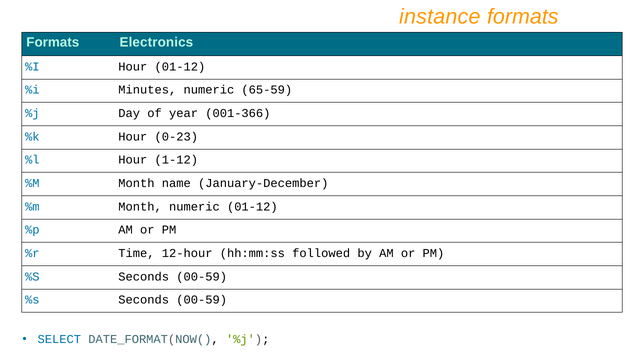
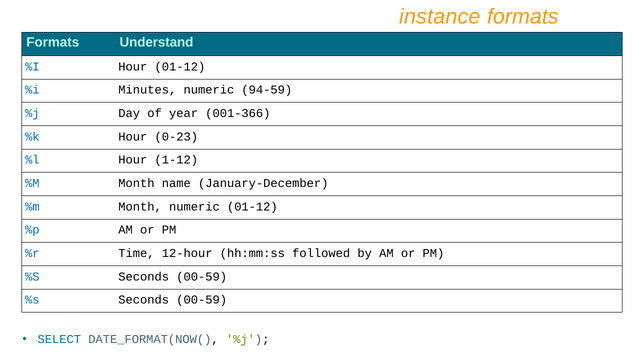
Electronics: Electronics -> Understand (156, 42)
65-59: 65-59 -> 94-59 (267, 90)
